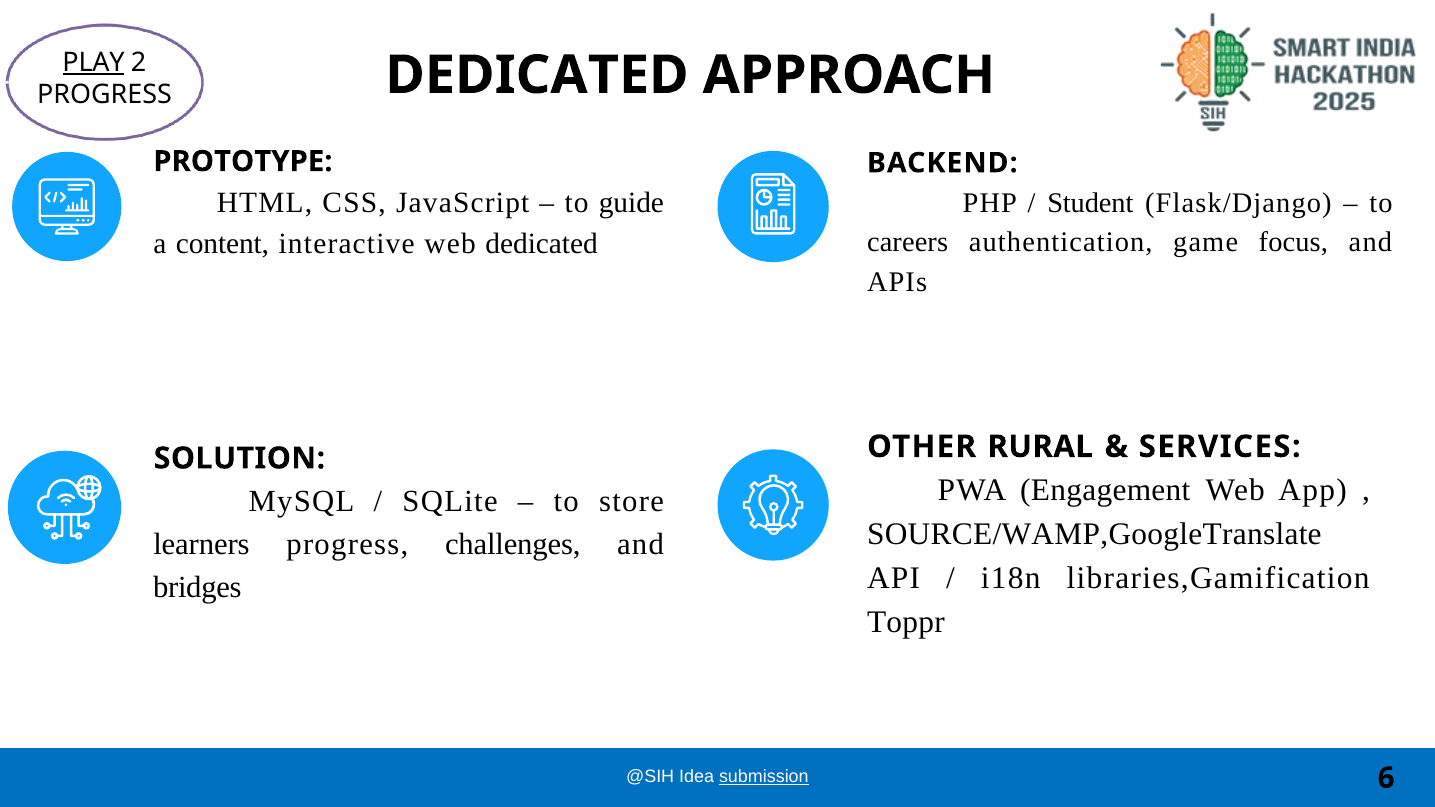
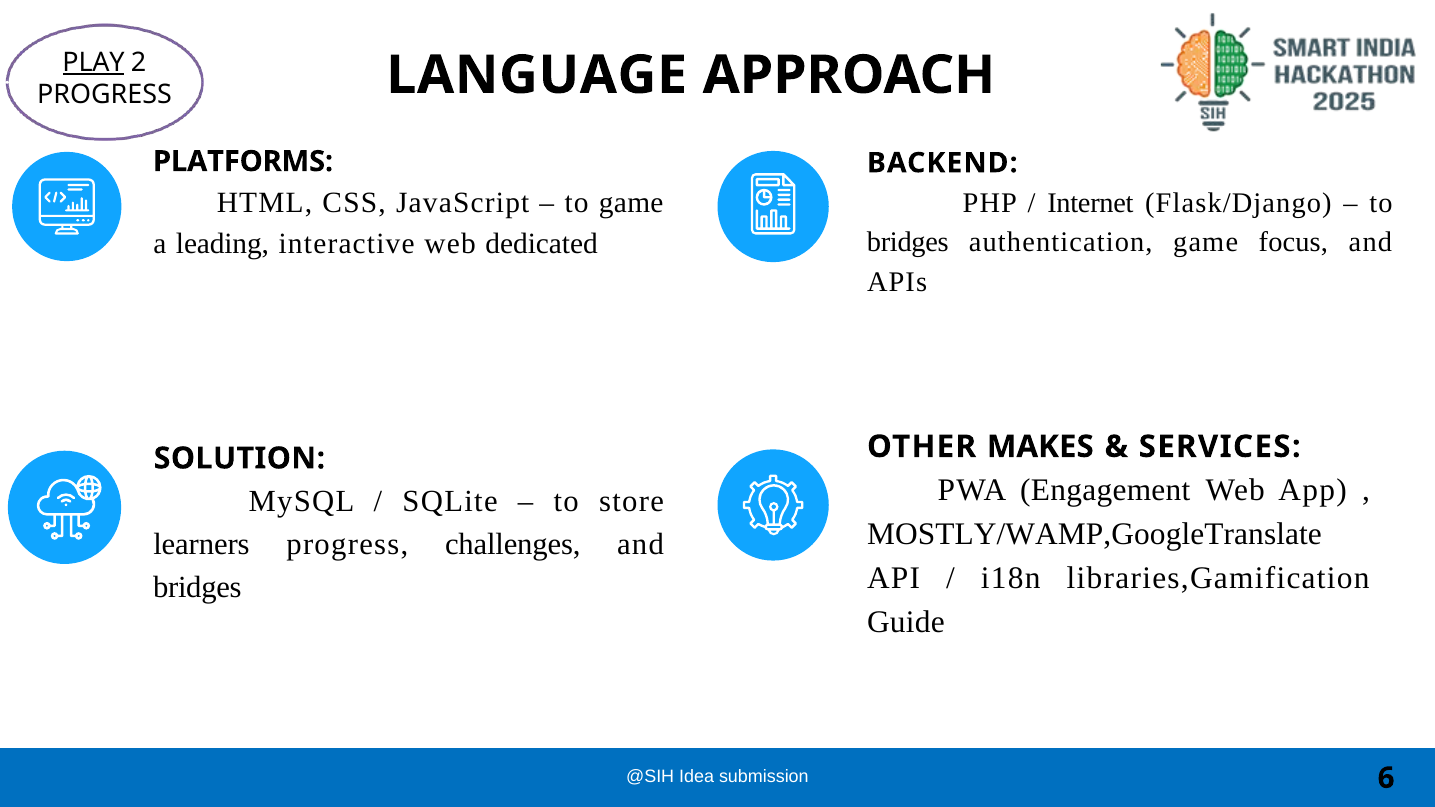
DEDICATED: DEDICATED -> LANGUAGE (537, 75)
PROTOTYPE: PROTOTYPE -> PLATFORMS (243, 162)
to guide: guide -> game (631, 203)
Student: Student -> Internet (1090, 203)
careers: careers -> bridges (908, 243)
content: content -> leading (222, 244)
RURAL: RURAL -> MAKES (1040, 447)
SOURCE/WAMP,GoogleTranslate: SOURCE/WAMP,GoogleTranslate -> MOSTLY/WAMP,GoogleTranslate (1094, 535)
Toppr: Toppr -> Guide (906, 623)
submission underline: present -> none (764, 777)
